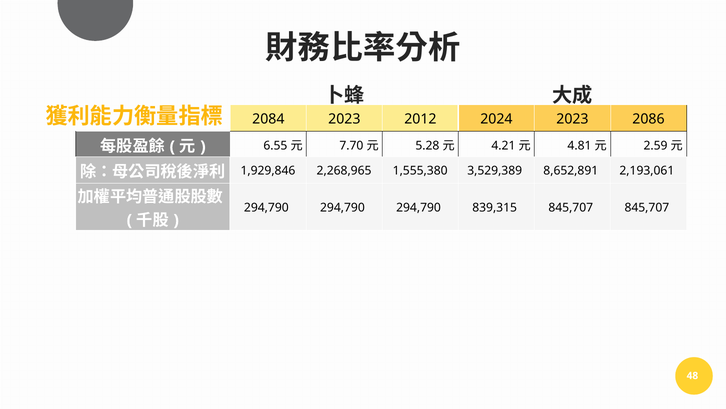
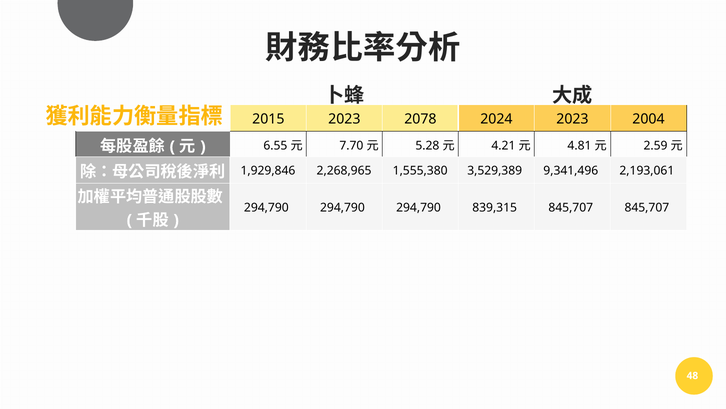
2084: 2084 -> 2015 (268, 119)
2012: 2012 -> 2078 (420, 119)
2086: 2086 -> 2004 (648, 119)
8,652,891: 8,652,891 -> 9,341,496 (571, 171)
